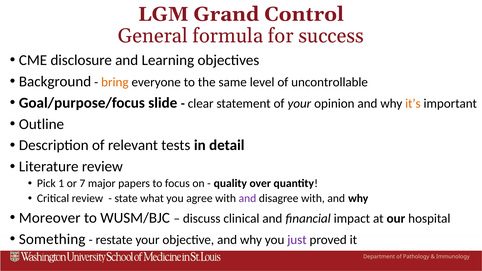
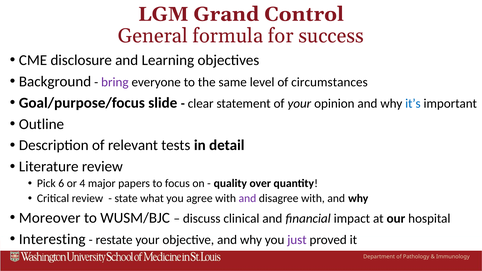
bring colour: orange -> purple (115, 82)
uncontrollable: uncontrollable -> circumstances (329, 82)
it’s colour: orange -> blue (413, 103)
1: 1 -> 6 (61, 184)
7: 7 -> 4 (82, 184)
Something: Something -> Interesting (52, 239)
